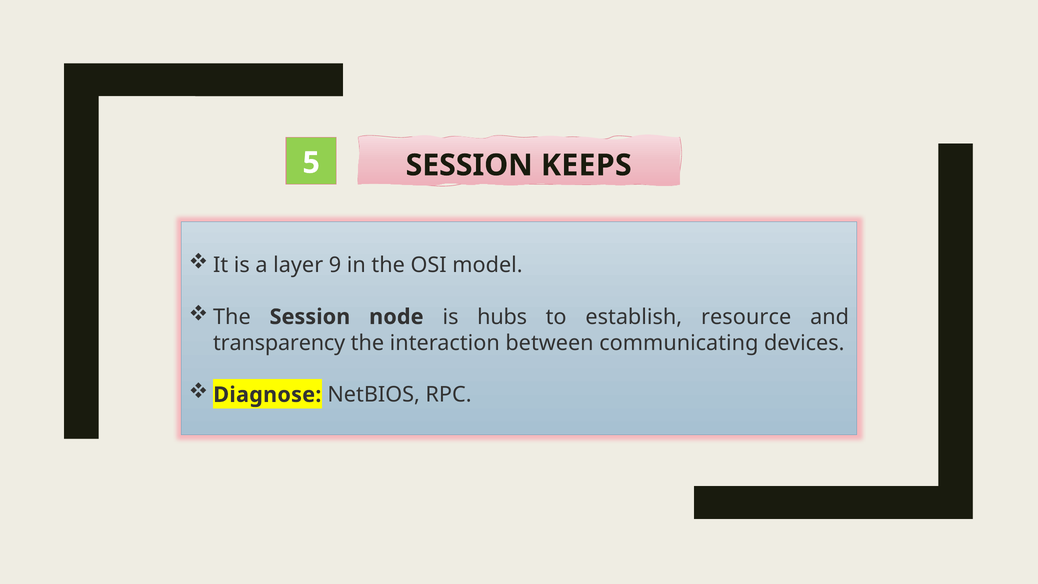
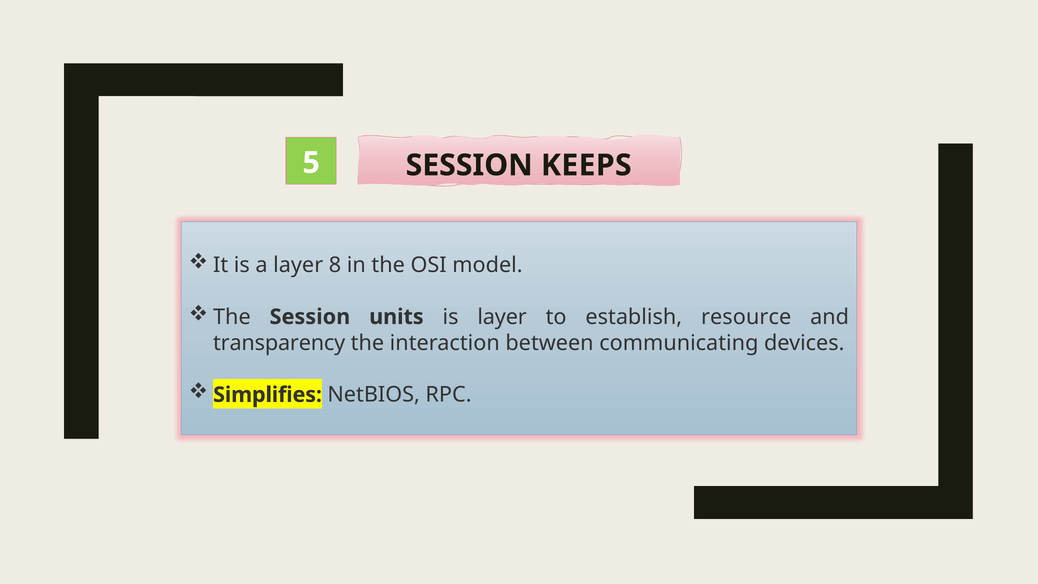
9: 9 -> 8 (335, 265)
node: node -> units (396, 317)
is hubs: hubs -> layer (502, 317)
Diagnose: Diagnose -> Simplifies (268, 395)
